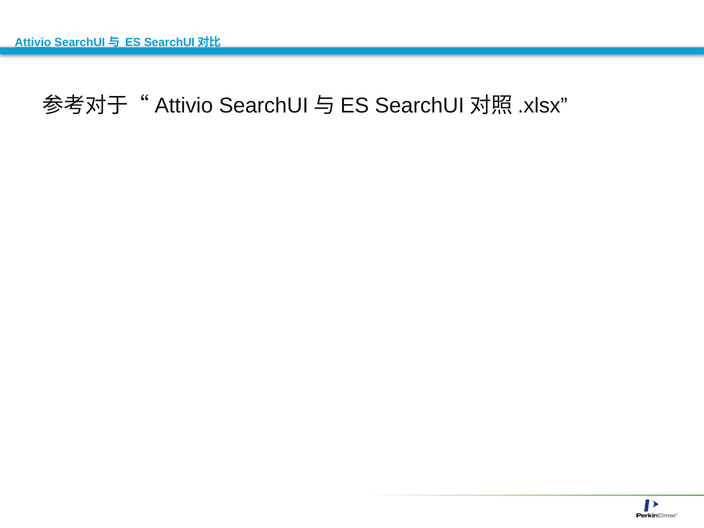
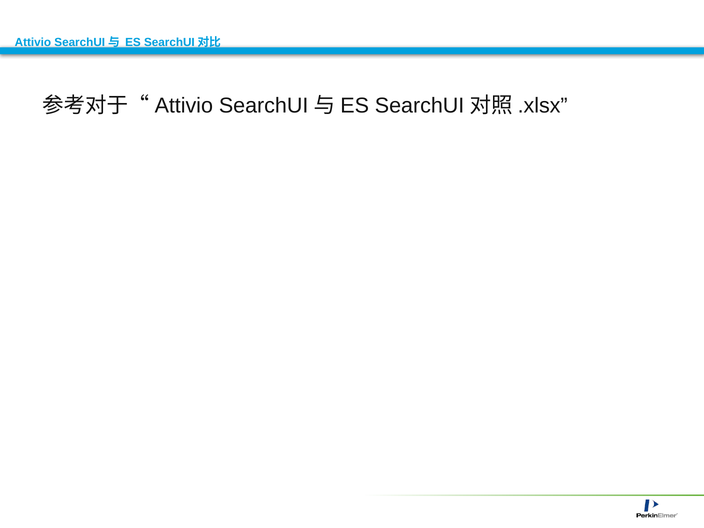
Attivio underline: present -> none (33, 42)
